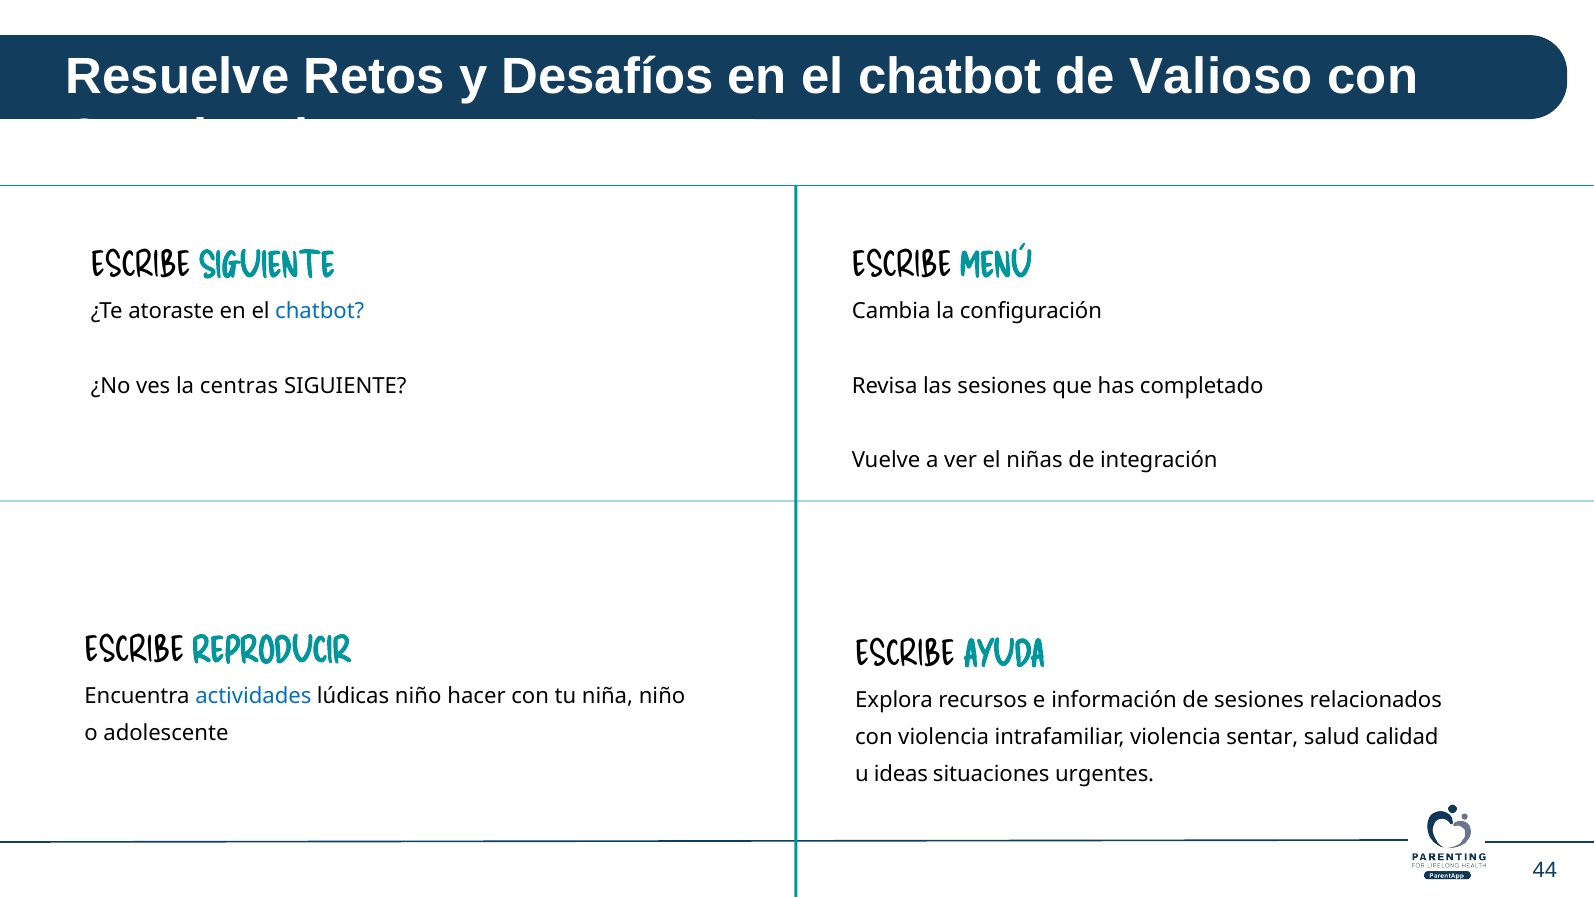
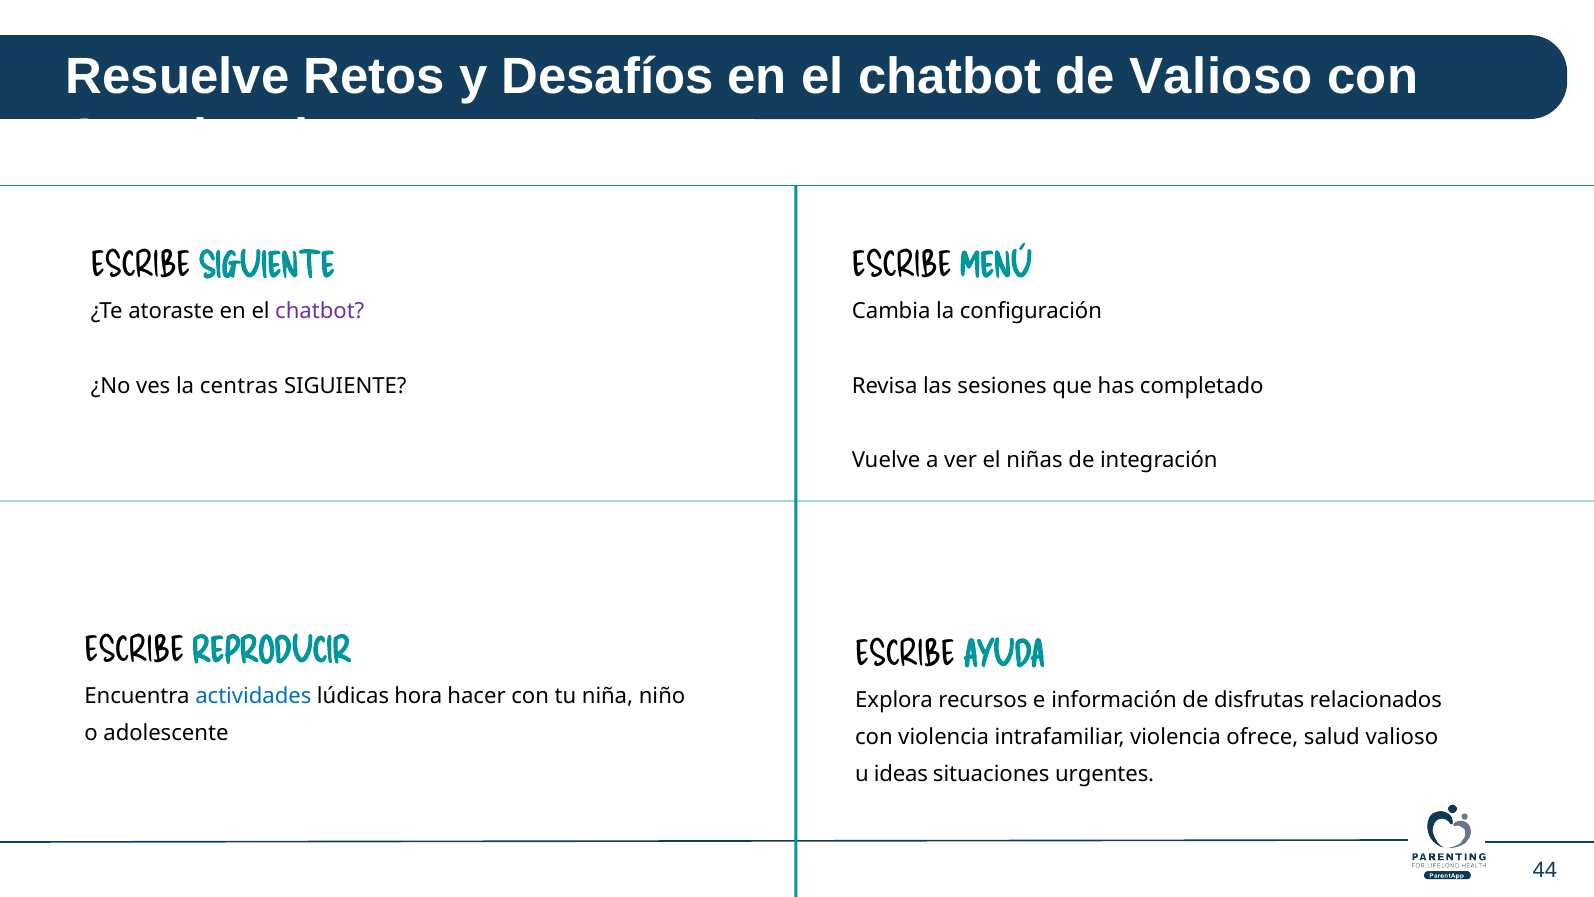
chatbot colour: blue -> purple (320, 311)
lúdicas niño: niño -> hora (418, 696)
de sesiones: sesiones -> disfrutas (1259, 700)
sentar: sentar -> ofrece (1262, 737)
salud calidad: calidad -> valioso (1402, 737)
